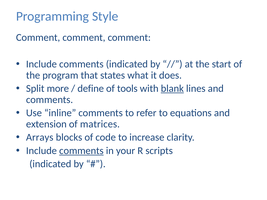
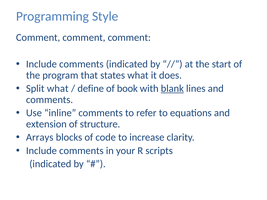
Split more: more -> what (58, 89)
tools: tools -> book (127, 89)
matrices: matrices -> structure (100, 124)
comments underline: present -> none (81, 151)
